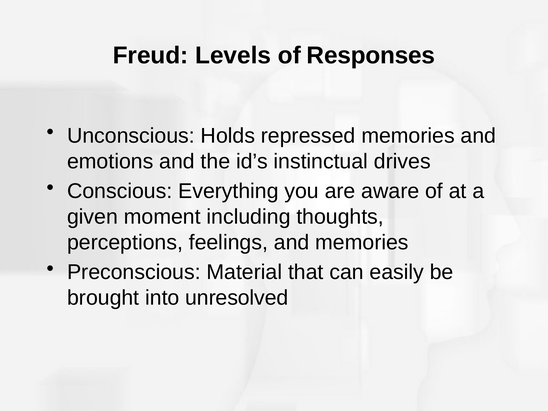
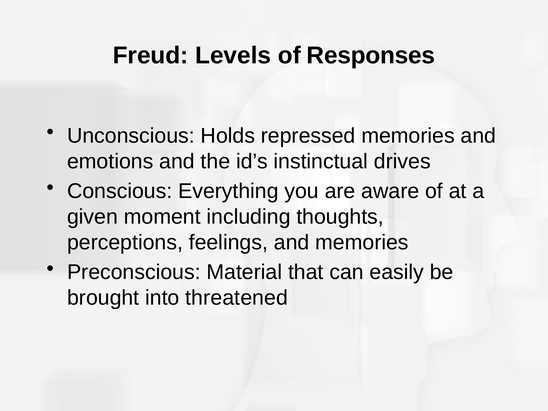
unresolved: unresolved -> threatened (237, 298)
